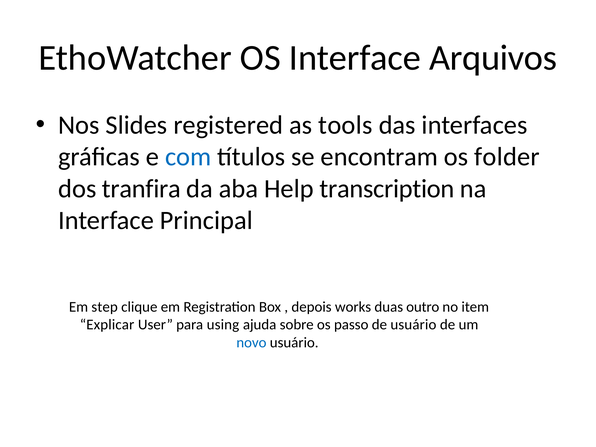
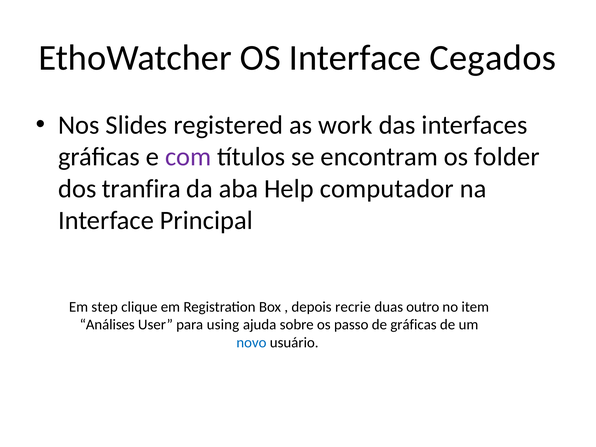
Arquivos: Arquivos -> Cegados (493, 58)
tools: tools -> work (345, 125)
com colour: blue -> purple (188, 157)
transcription: transcription -> computador (387, 189)
works: works -> recrie (353, 307)
Explicar: Explicar -> Análises (107, 325)
de usuário: usuário -> gráficas (413, 325)
